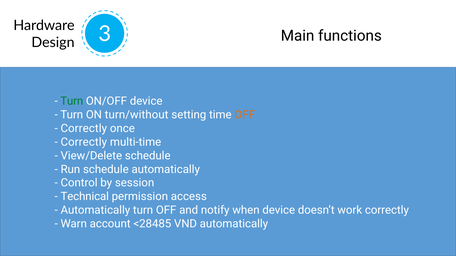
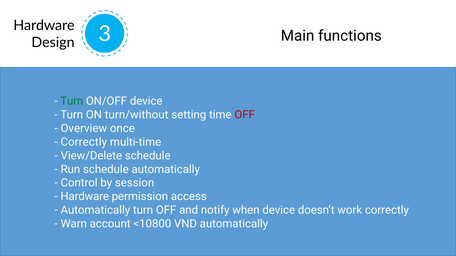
OFF colour: orange -> red (245, 115)
Correctly: Correctly -> Overview (84, 129)
Technical: Technical -> Hardware (85, 197)
<28485: <28485 -> <10800 (152, 224)
